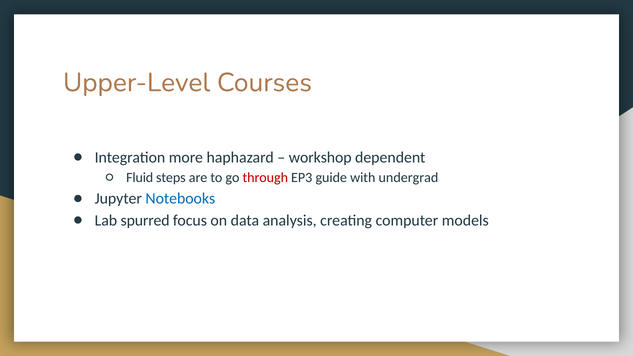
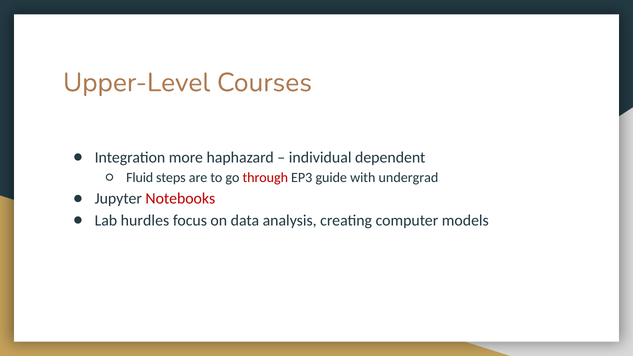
workshop: workshop -> individual (320, 158)
Notebooks colour: blue -> red (180, 199)
spurred: spurred -> hurdles (145, 221)
